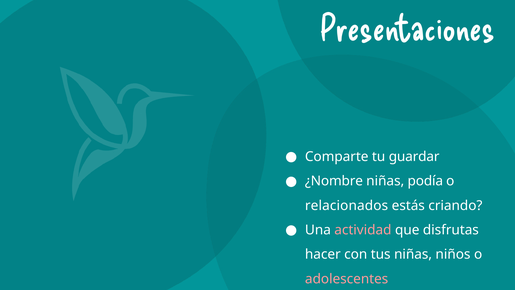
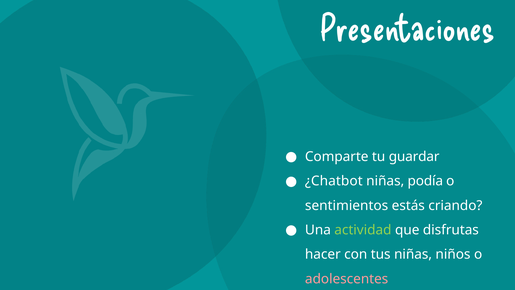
¿Nombre: ¿Nombre -> ¿Chatbot (334, 181)
relacionados: relacionados -> sentimientos (347, 205)
actividad colour: pink -> light green (363, 230)
